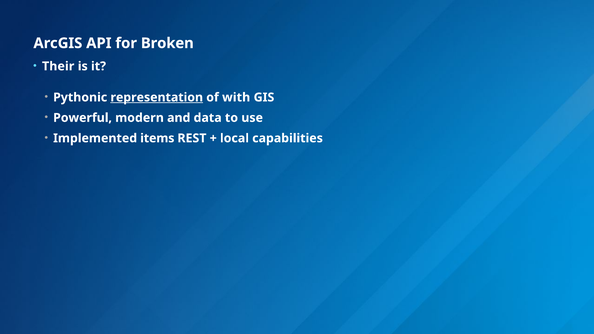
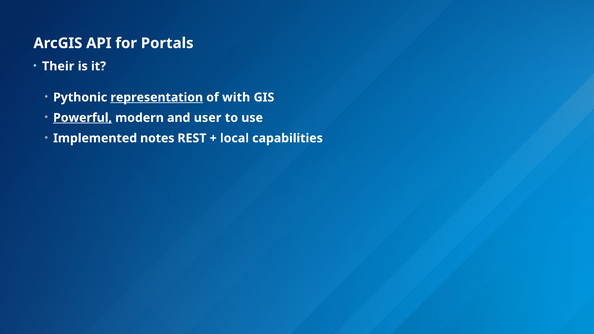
Broken: Broken -> Portals (167, 43)
Powerful underline: none -> present (83, 118)
data: data -> user (208, 118)
items: items -> notes (157, 138)
